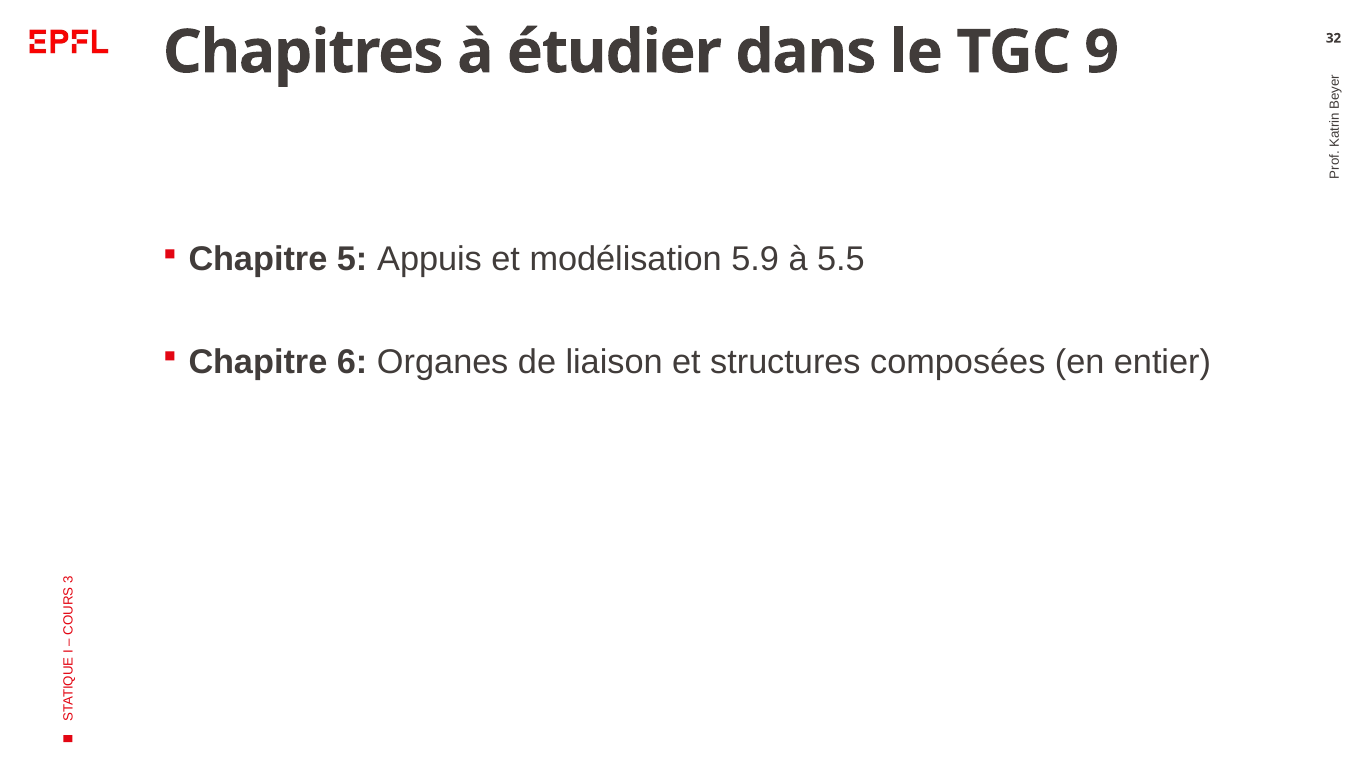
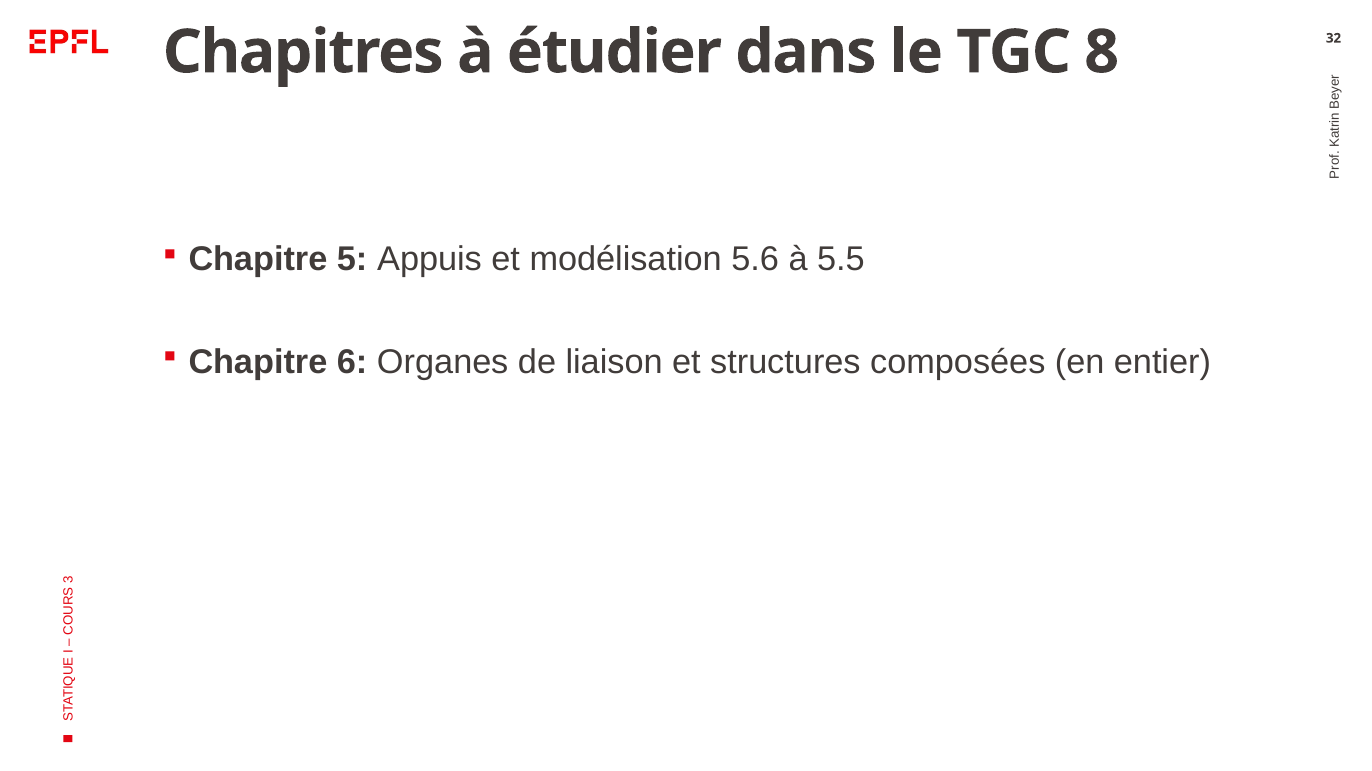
9: 9 -> 8 (1102, 52)
5.9: 5.9 -> 5.6 (755, 260)
